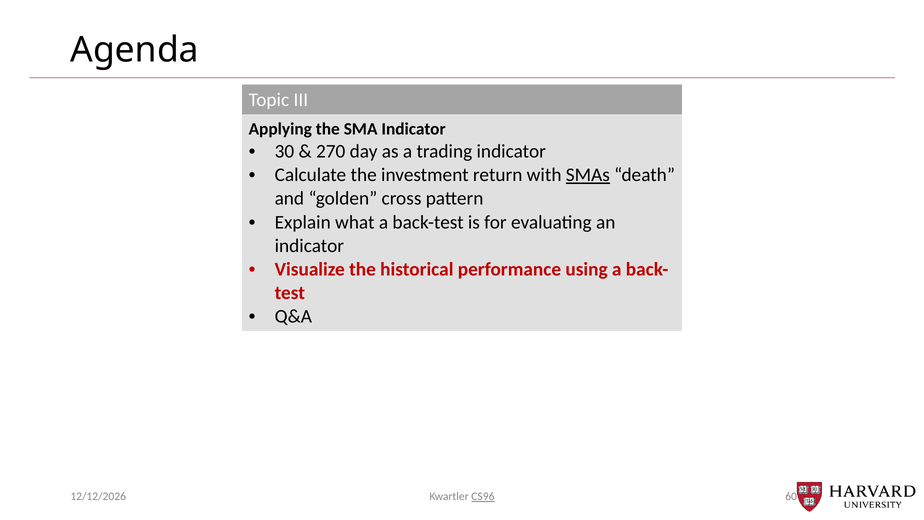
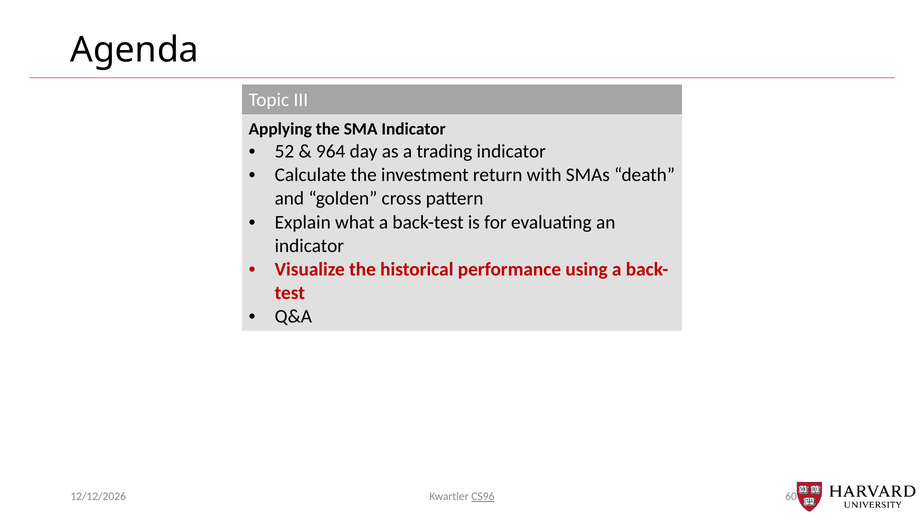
30: 30 -> 52 (284, 151)
270: 270 -> 964 (331, 151)
SMAs underline: present -> none (588, 175)
